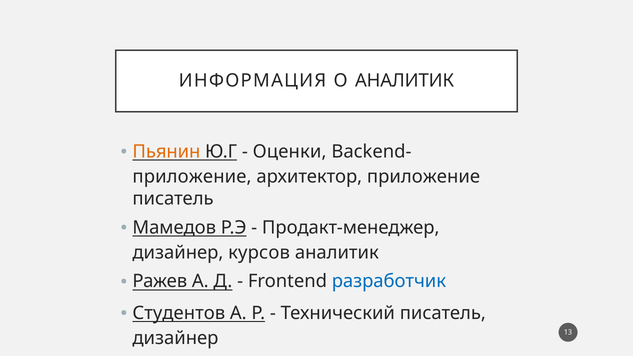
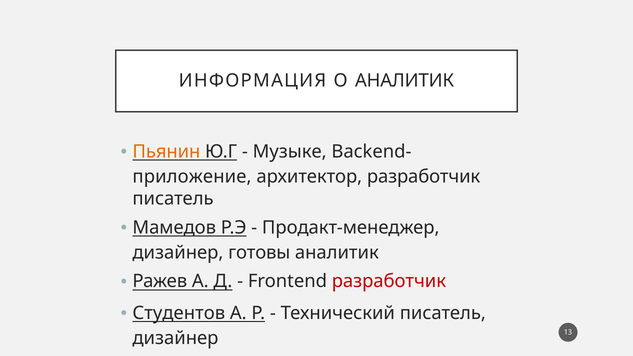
Оценки: Оценки -> Музыке (290, 152)
архитектор приложение: приложение -> разработчик (424, 177)
курсов: курсов -> готовы (259, 253)
разработчик colour: blue -> red (389, 281)
